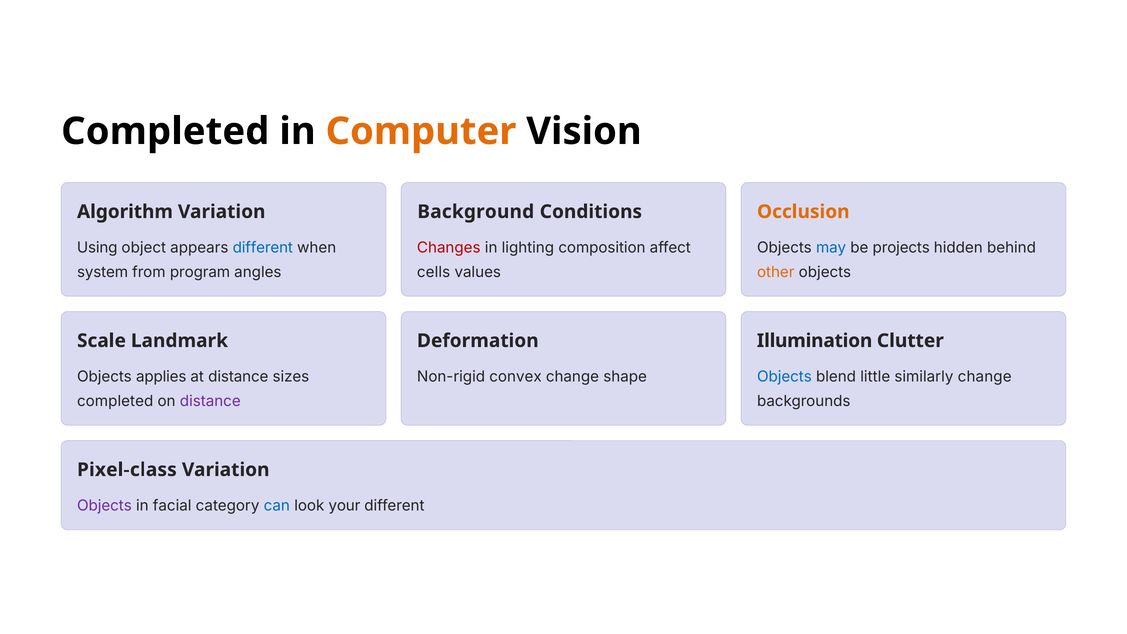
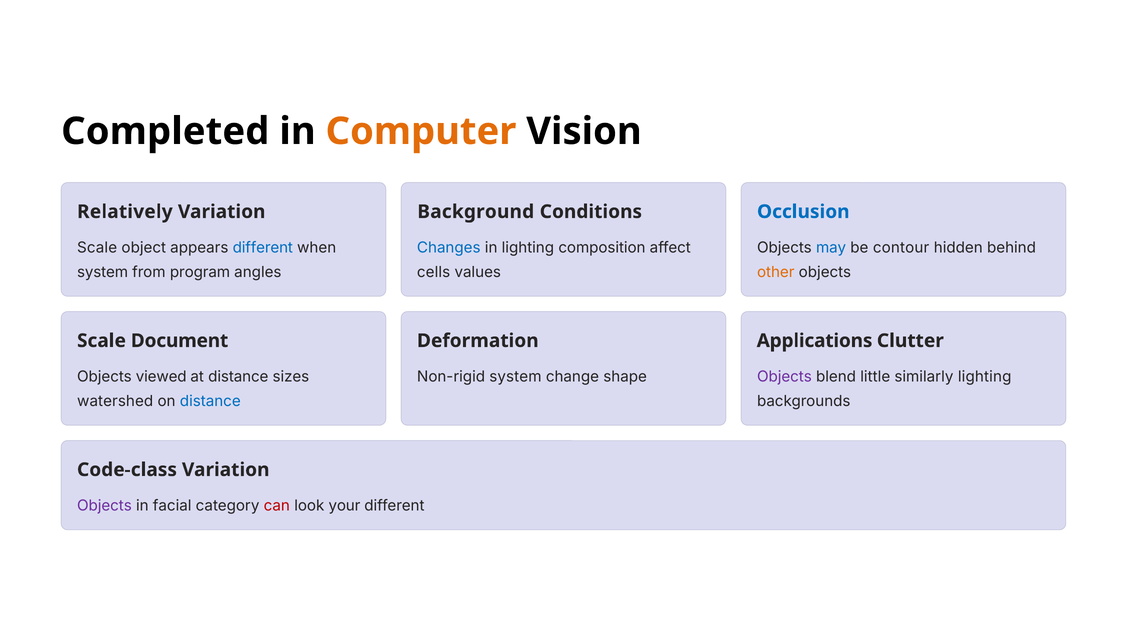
Algorithm: Algorithm -> Relatively (125, 212)
Occlusion colour: orange -> blue (803, 212)
Using: Using -> Scale (97, 248)
Changes colour: red -> blue (449, 248)
projects: projects -> contour (901, 248)
Landmark: Landmark -> Document (180, 341)
Illumination: Illumination -> Applications (815, 341)
applies: applies -> viewed (161, 377)
Non-rigid convex: convex -> system (515, 377)
Objects colour: blue -> purple (784, 377)
similarly change: change -> lighting (985, 377)
completed: completed -> watershed (115, 401)
distance colour: purple -> blue (210, 401)
Pixel-class: Pixel-class -> Code-class (127, 470)
can colour: blue -> red (277, 506)
